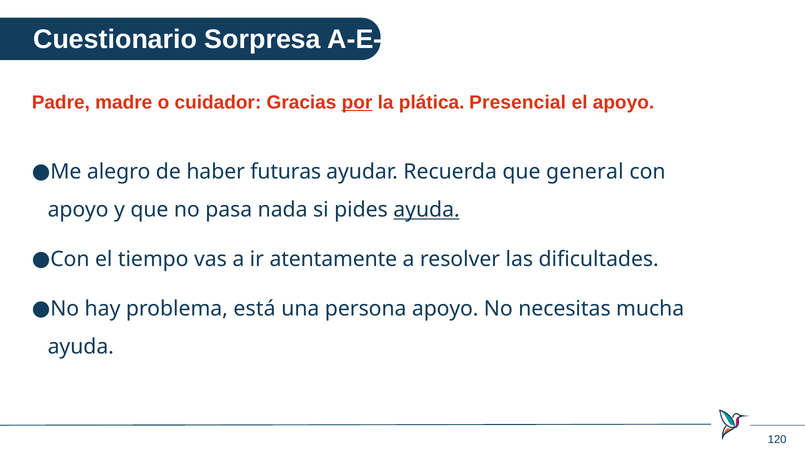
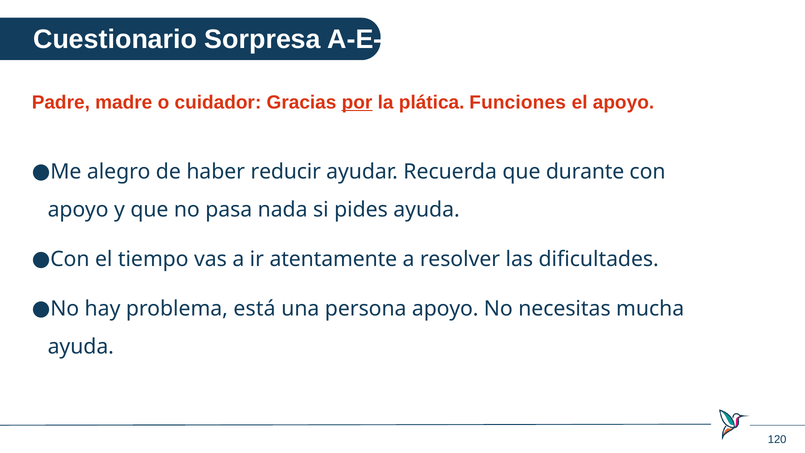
Presencial: Presencial -> Funciones (518, 102)
futuras: futuras -> reducir (286, 172)
general: general -> durante (585, 172)
ayuda underline: present -> none (427, 210)
